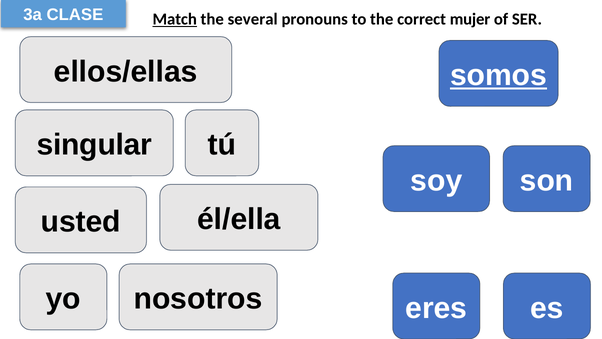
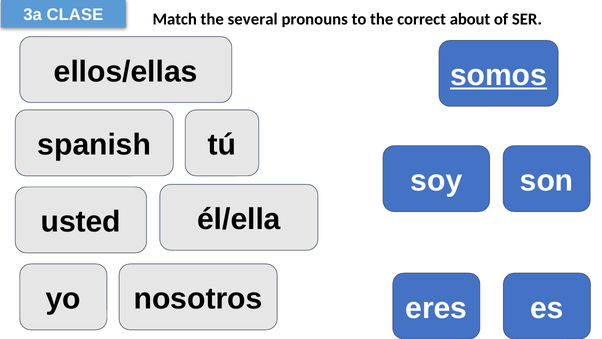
Match underline: present -> none (175, 19)
mujer: mujer -> about (470, 19)
singular: singular -> spanish (94, 145)
